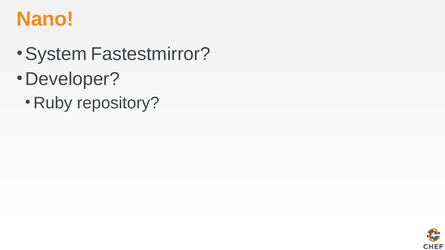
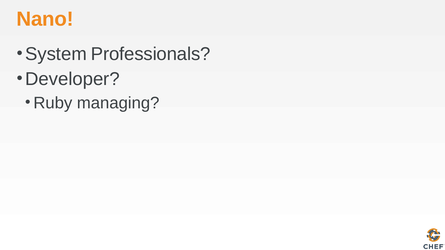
Fastestmirror: Fastestmirror -> Professionals (151, 54)
repository: repository -> managing (118, 103)
